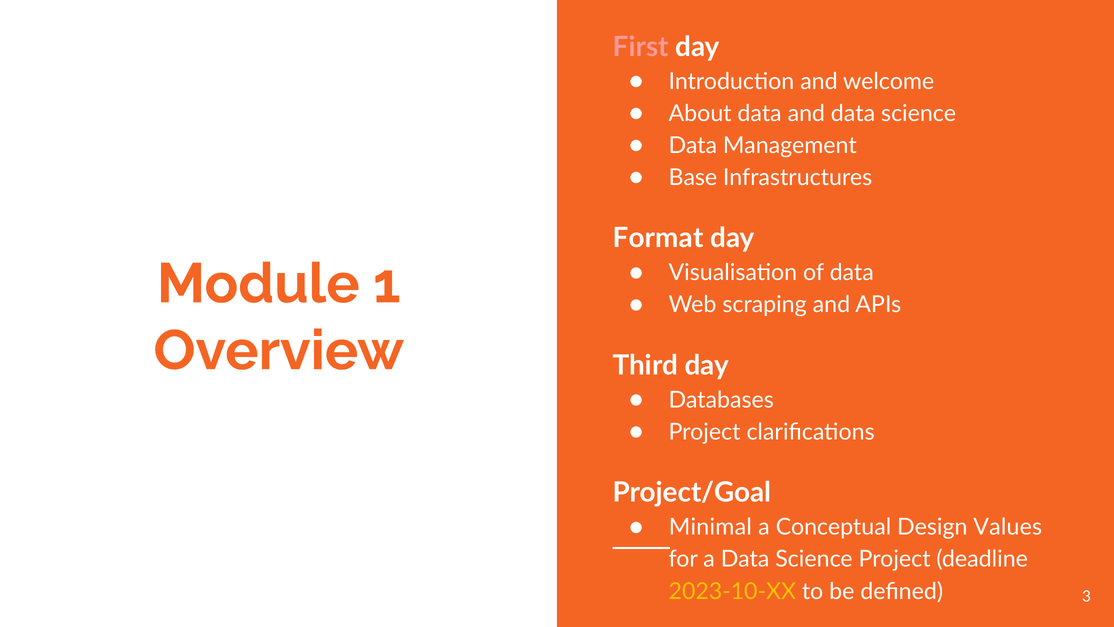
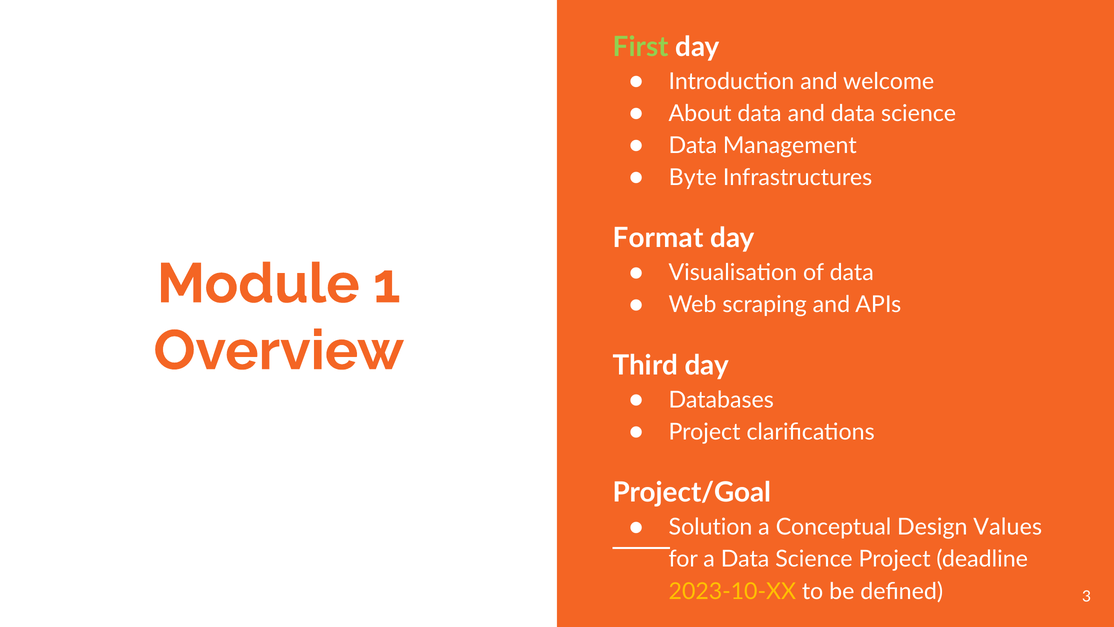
First colour: pink -> light green (641, 47)
Base: Base -> Byte (693, 177)
Minimal: Minimal -> Solution (710, 527)
